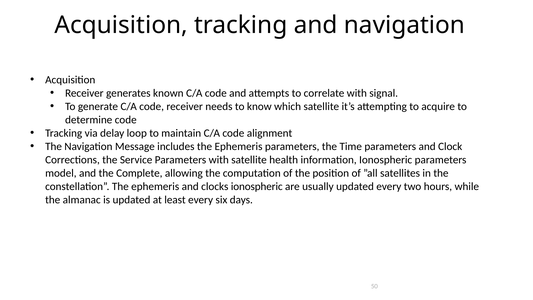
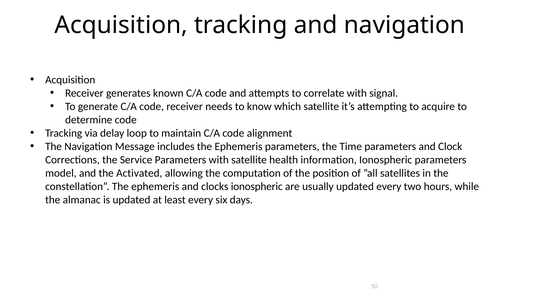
Complete: Complete -> Activated (139, 173)
